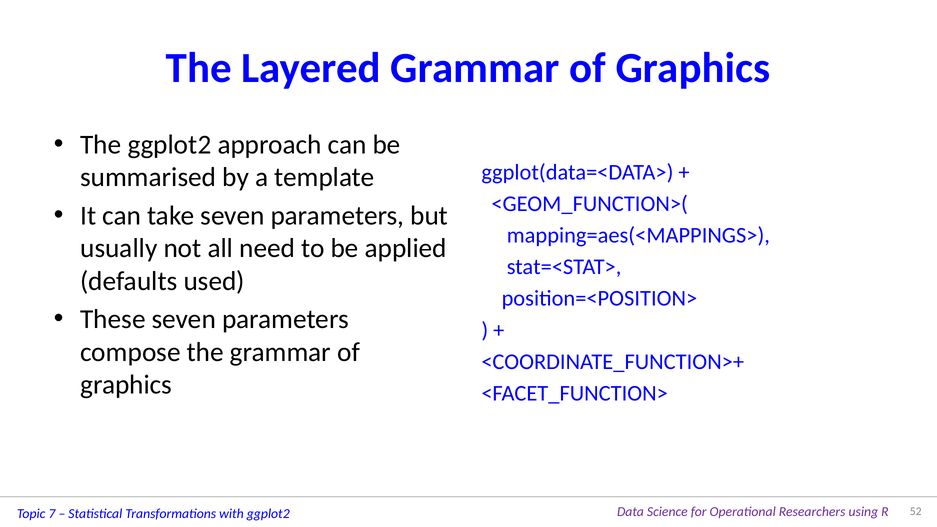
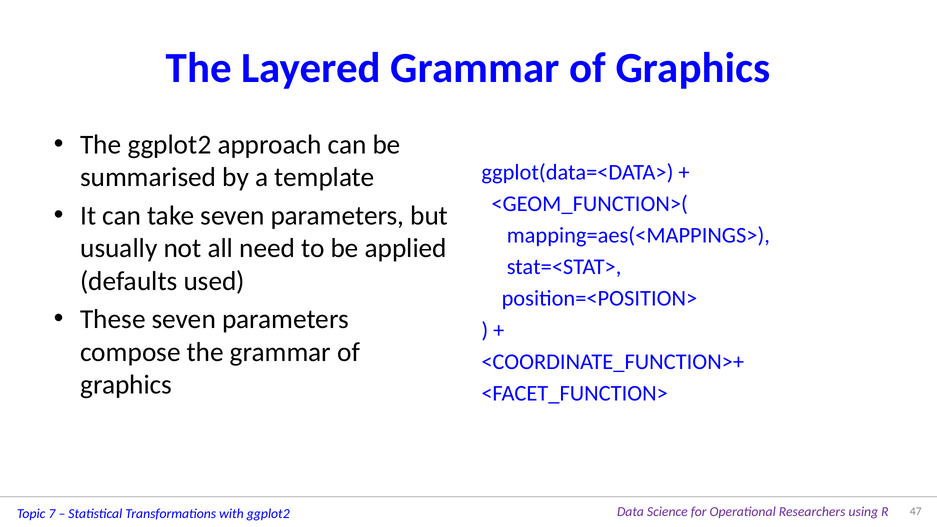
52: 52 -> 47 (916, 511)
